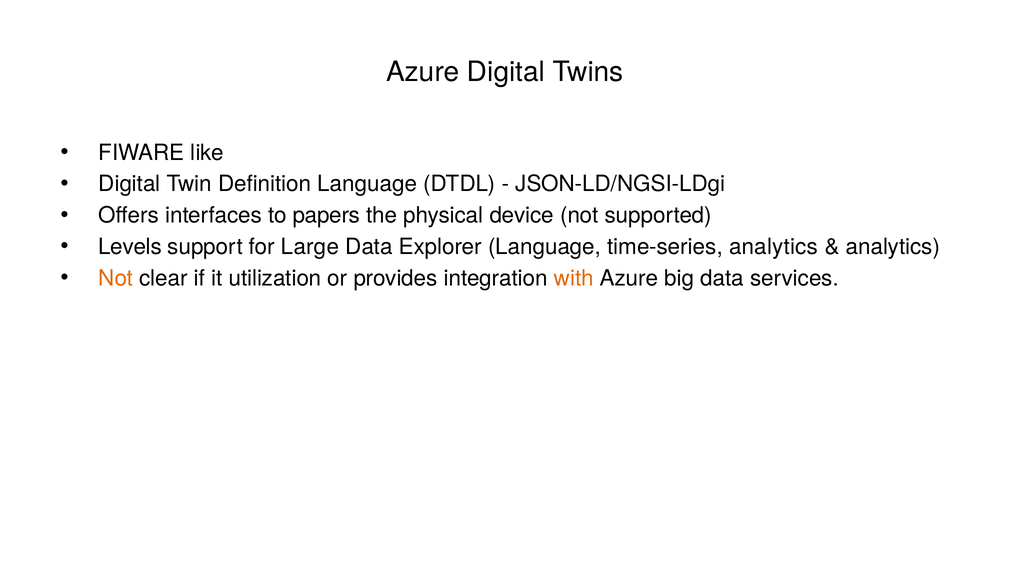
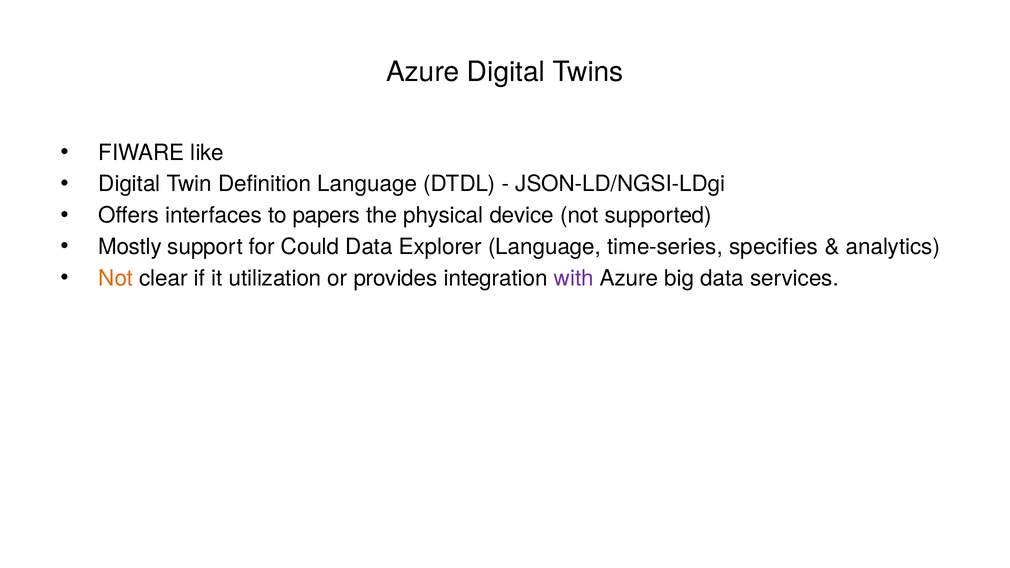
Levels: Levels -> Mostly (130, 247)
Large: Large -> Could (310, 247)
time-series analytics: analytics -> specifies (774, 247)
with colour: orange -> purple (574, 278)
